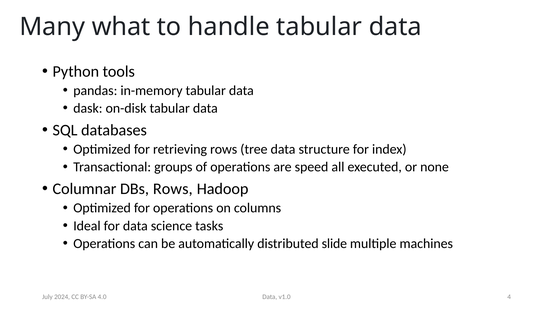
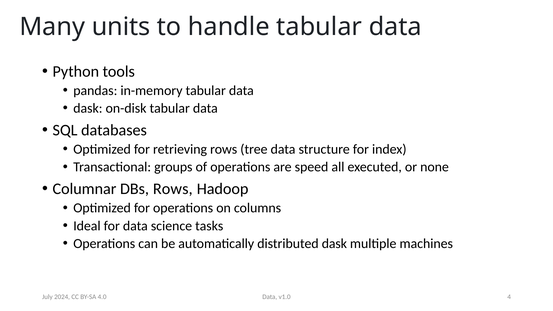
what: what -> units (121, 27)
distributed slide: slide -> dask (334, 244)
